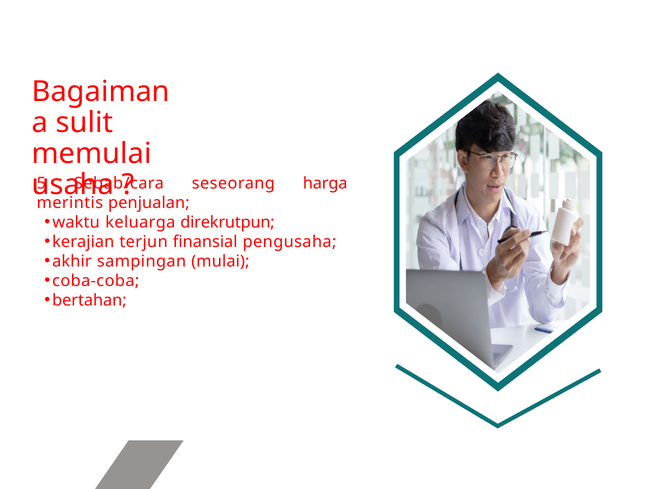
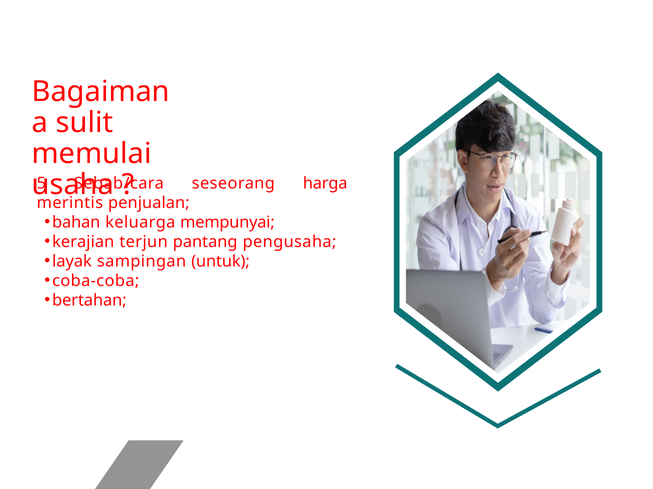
waktu: waktu -> bahan (76, 223)
direkrutpun: direkrutpun -> mempunyai (228, 223)
finansial: finansial -> pantang (205, 242)
akhir: akhir -> layak (72, 262)
mulai: mulai -> untuk (221, 262)
